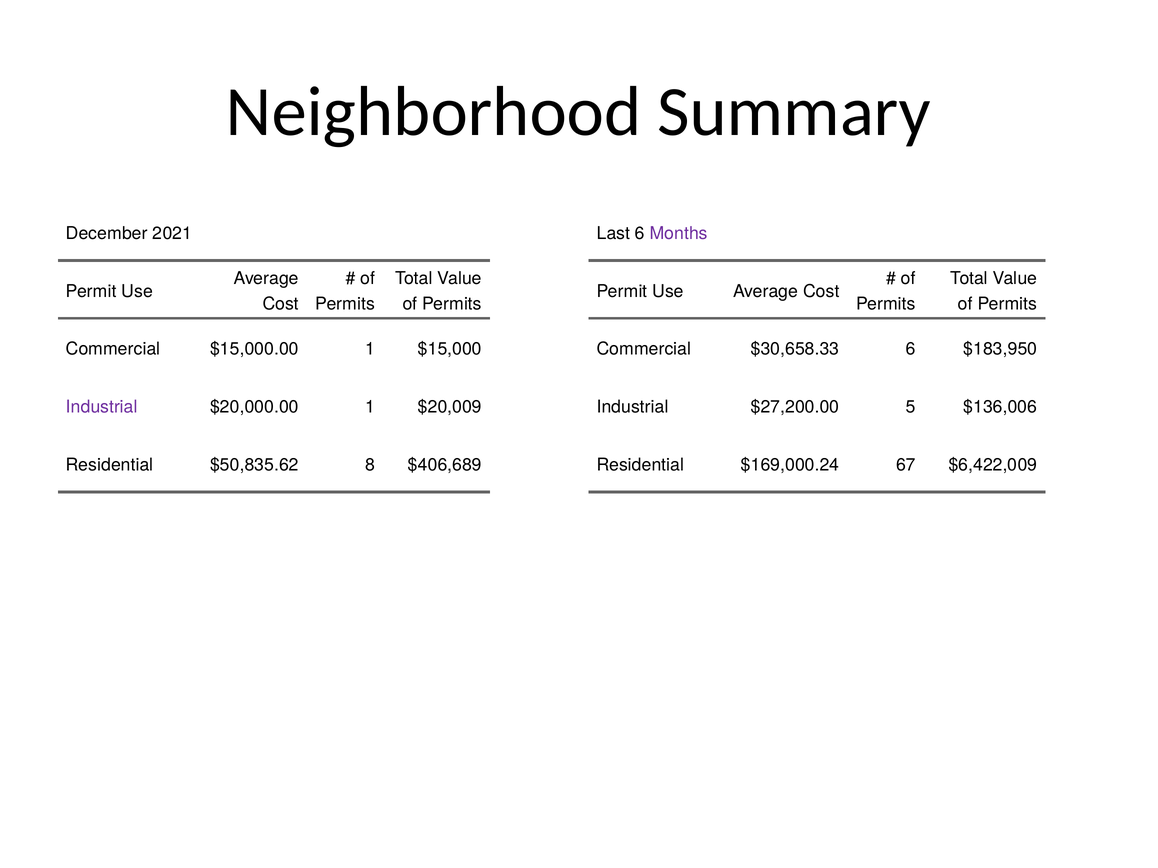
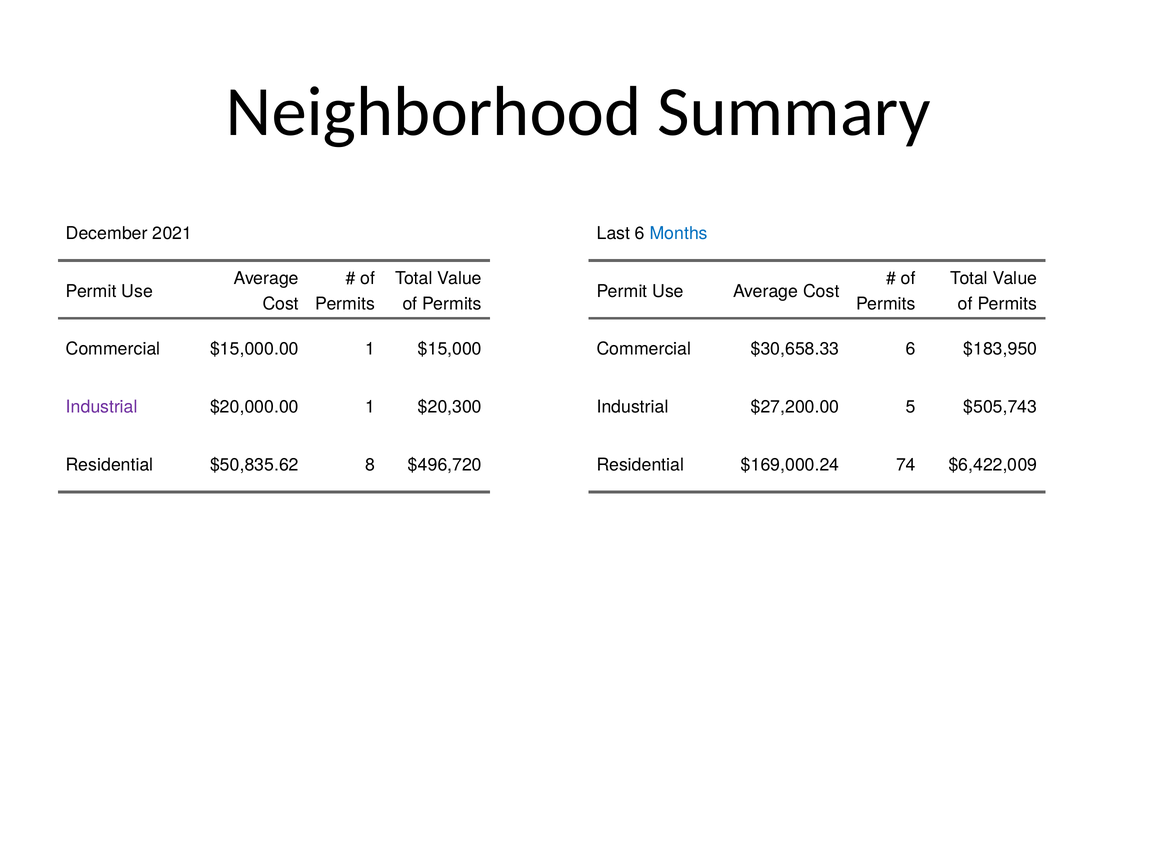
Months colour: purple -> blue (679, 233)
$20,009: $20,009 -> $20,300 (450, 407)
$136,006: $136,006 -> $505,743 (1000, 407)
$406,689: $406,689 -> $496,720 (445, 465)
67: 67 -> 74 (906, 465)
